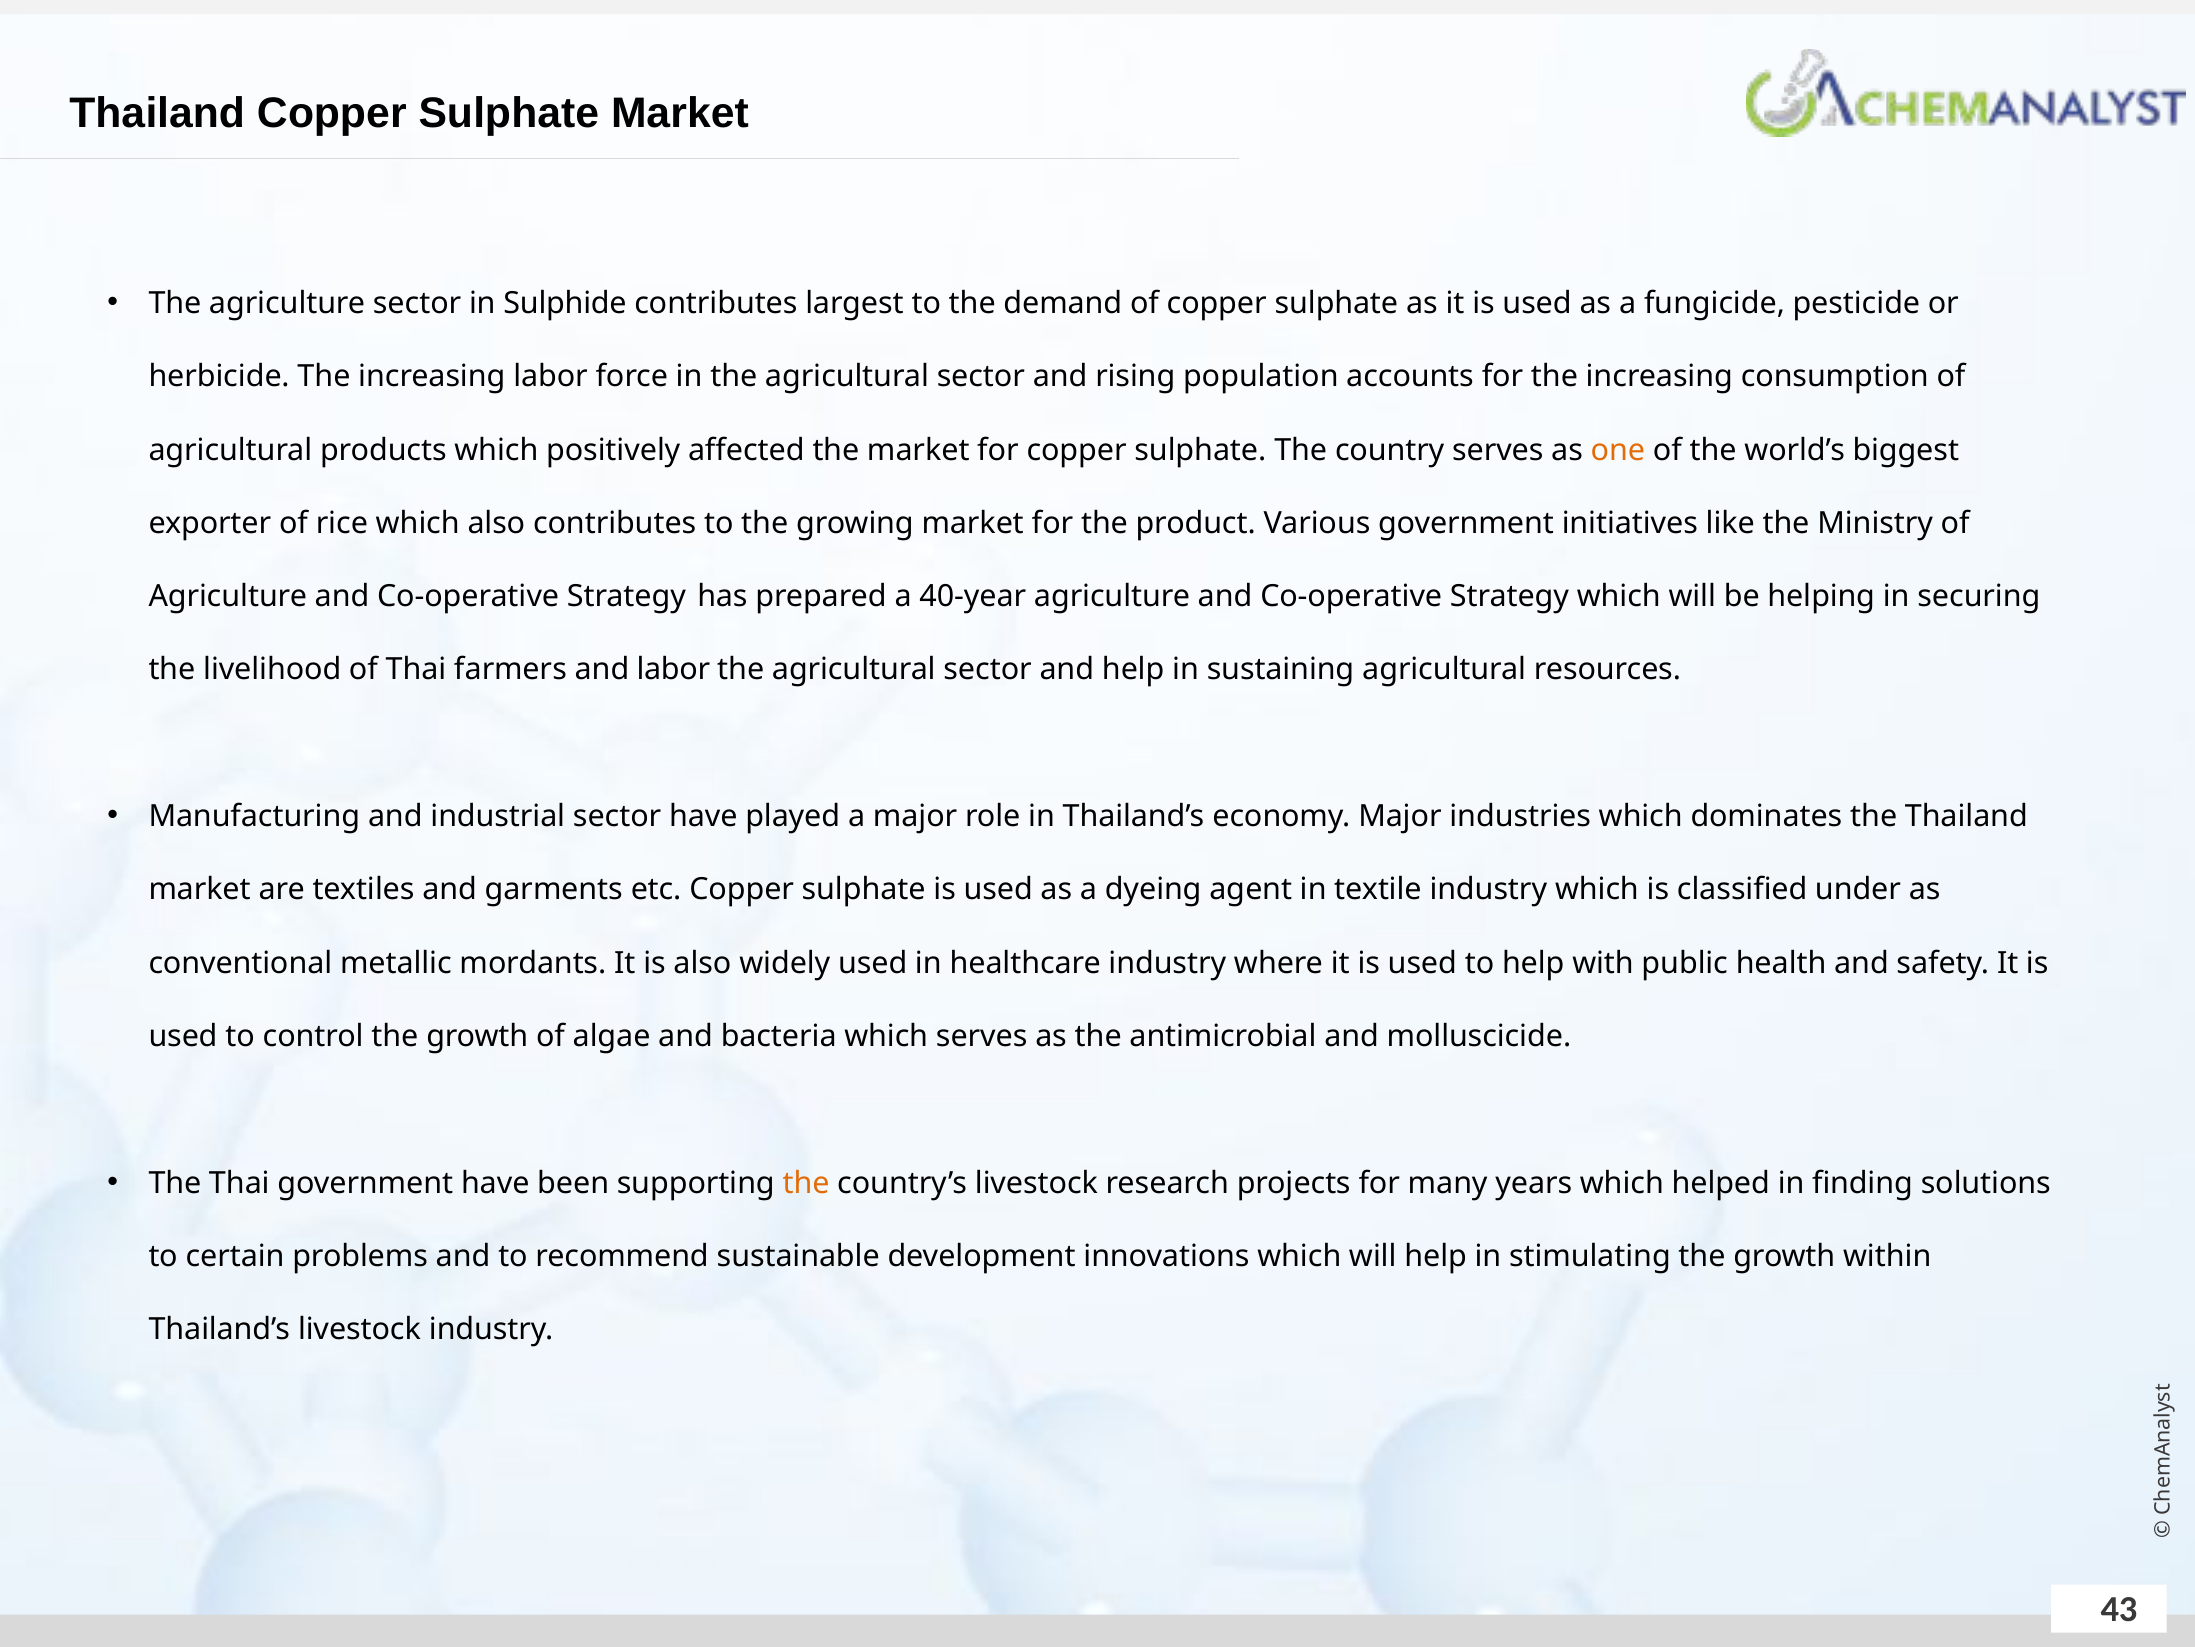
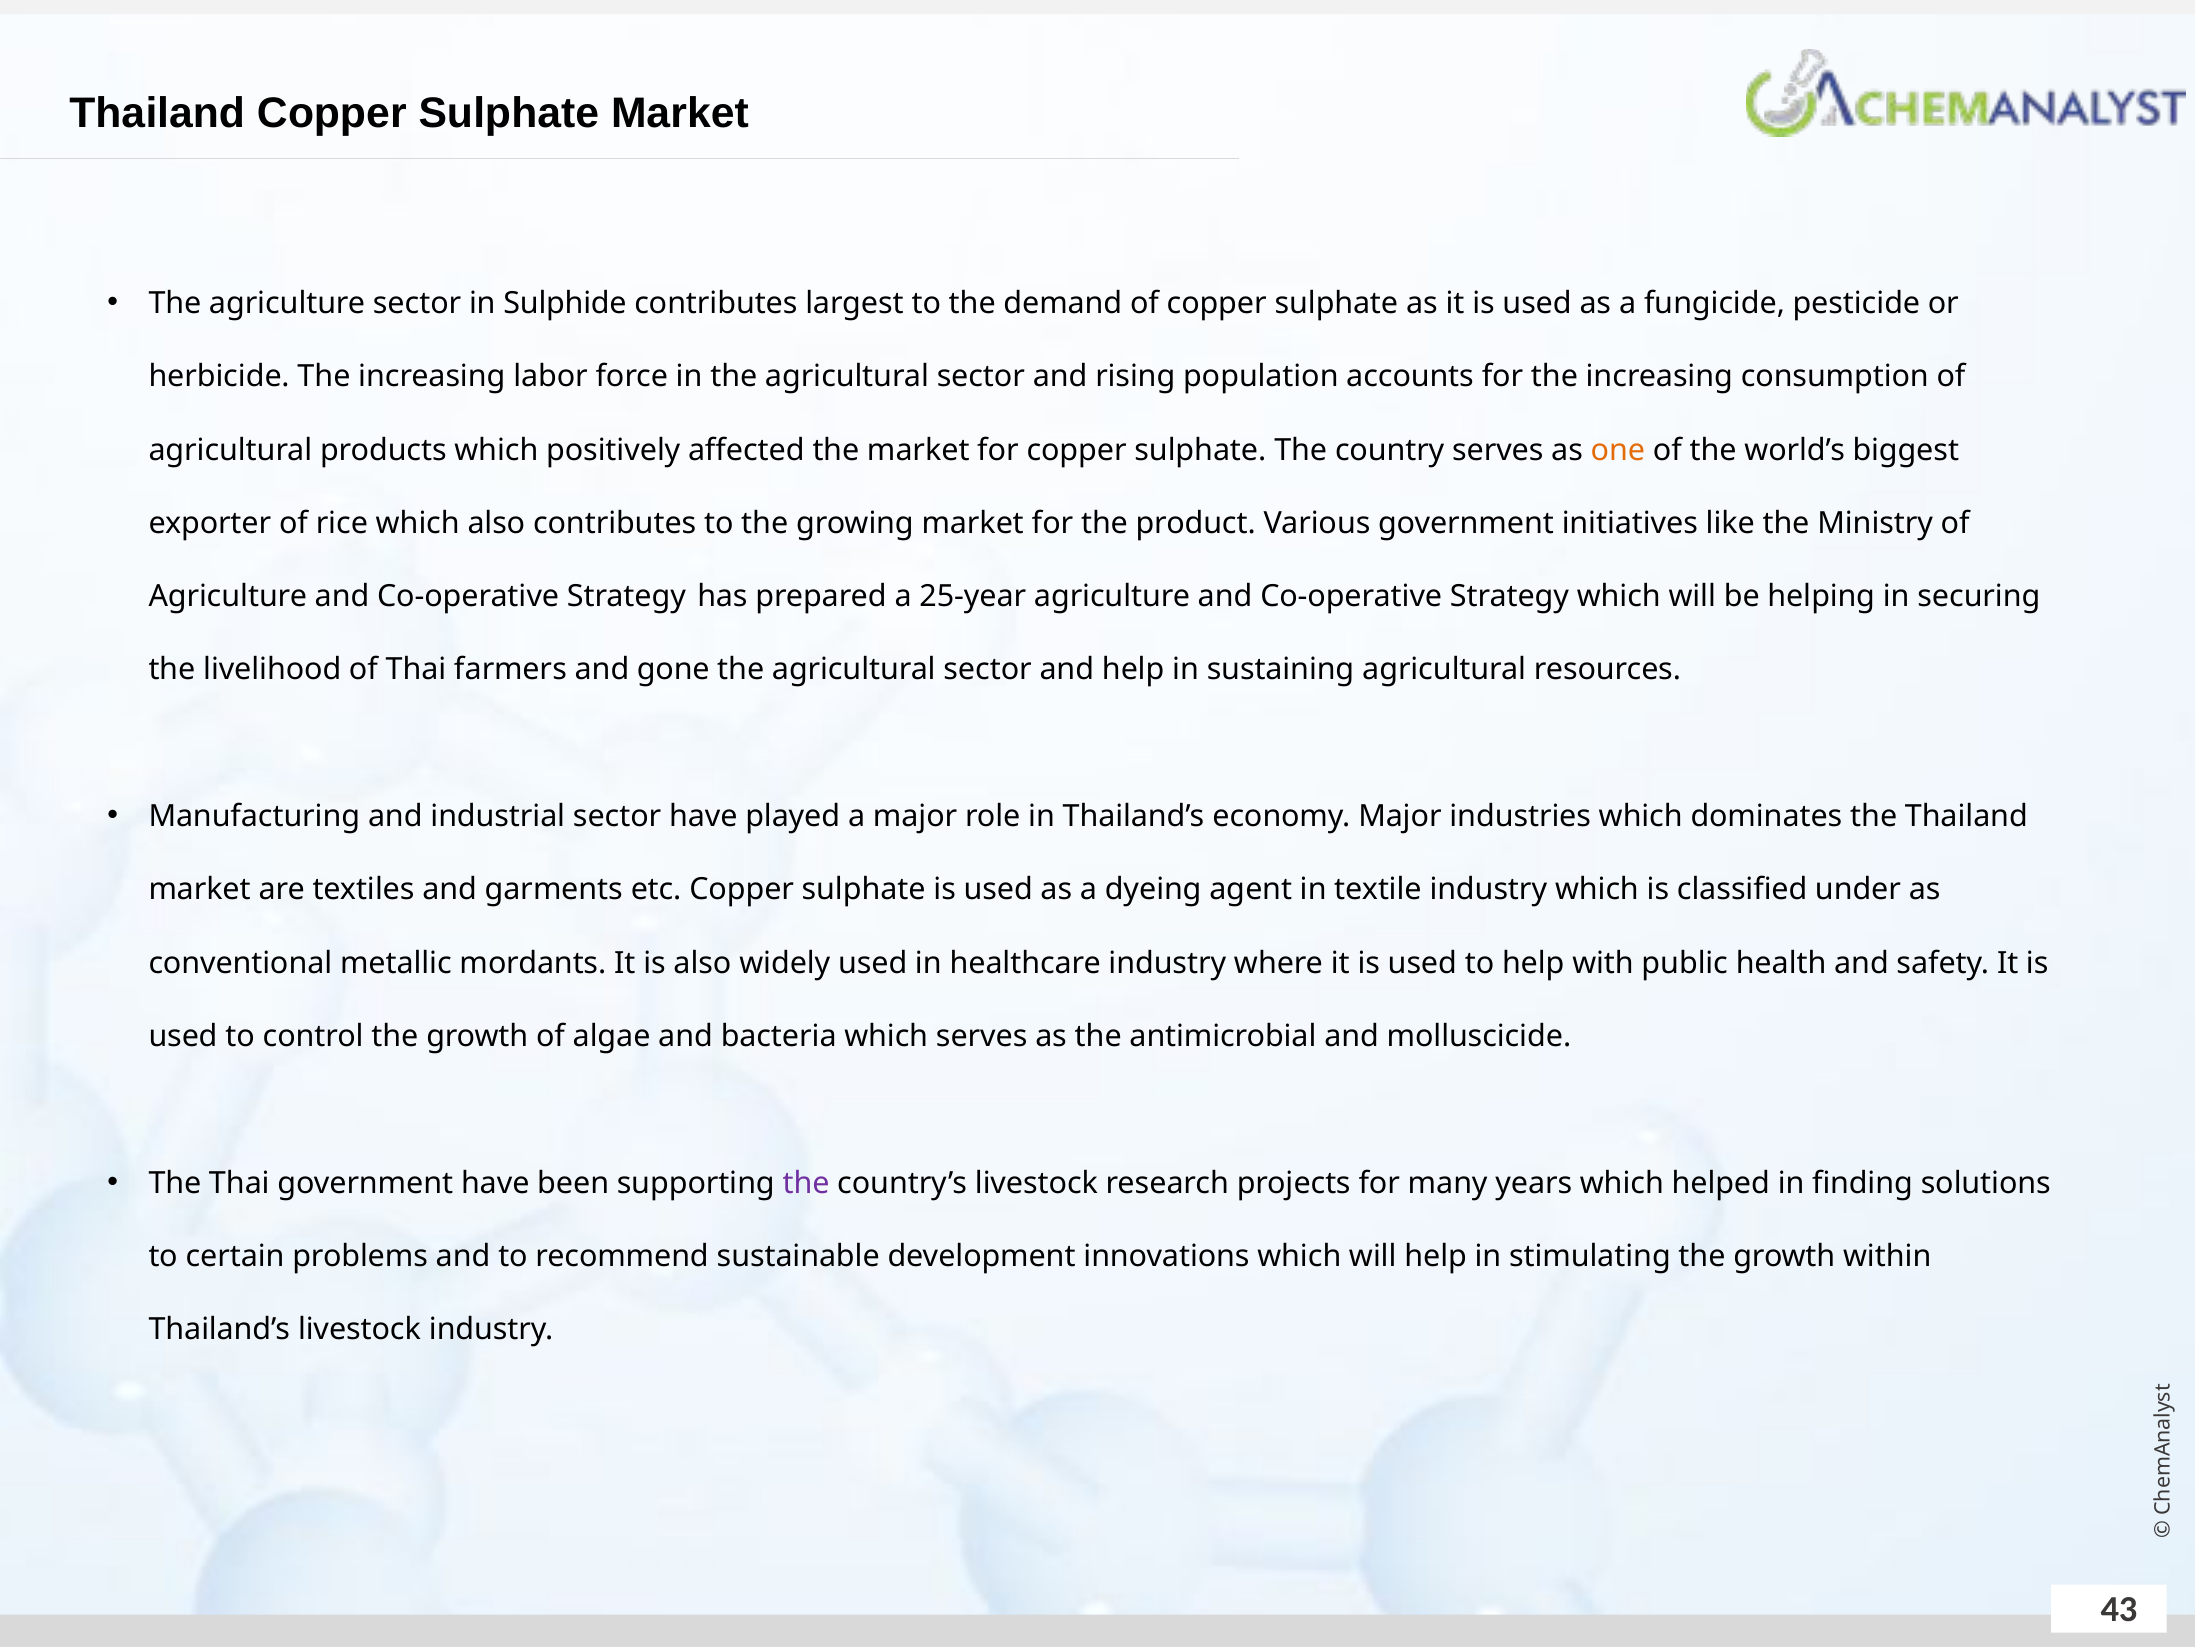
40-year: 40-year -> 25-year (973, 596)
and labor: labor -> gone (673, 670)
the colour: orange -> purple (806, 1183)
